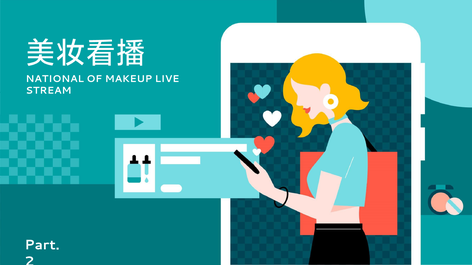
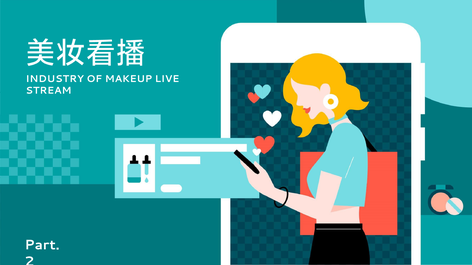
NATIONAL: NATIONAL -> INDUSTRY (55, 79)
